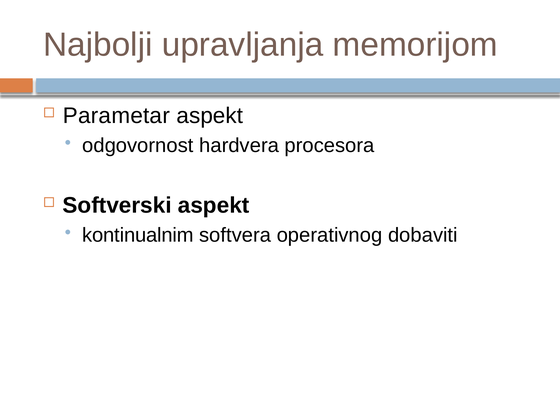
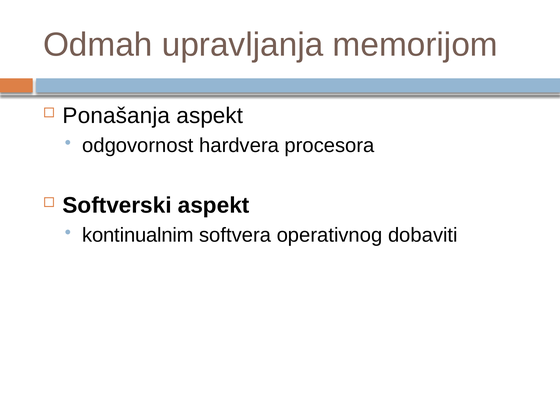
Najbolji: Najbolji -> Odmah (98, 45)
Parametar: Parametar -> Ponašanja (116, 116)
